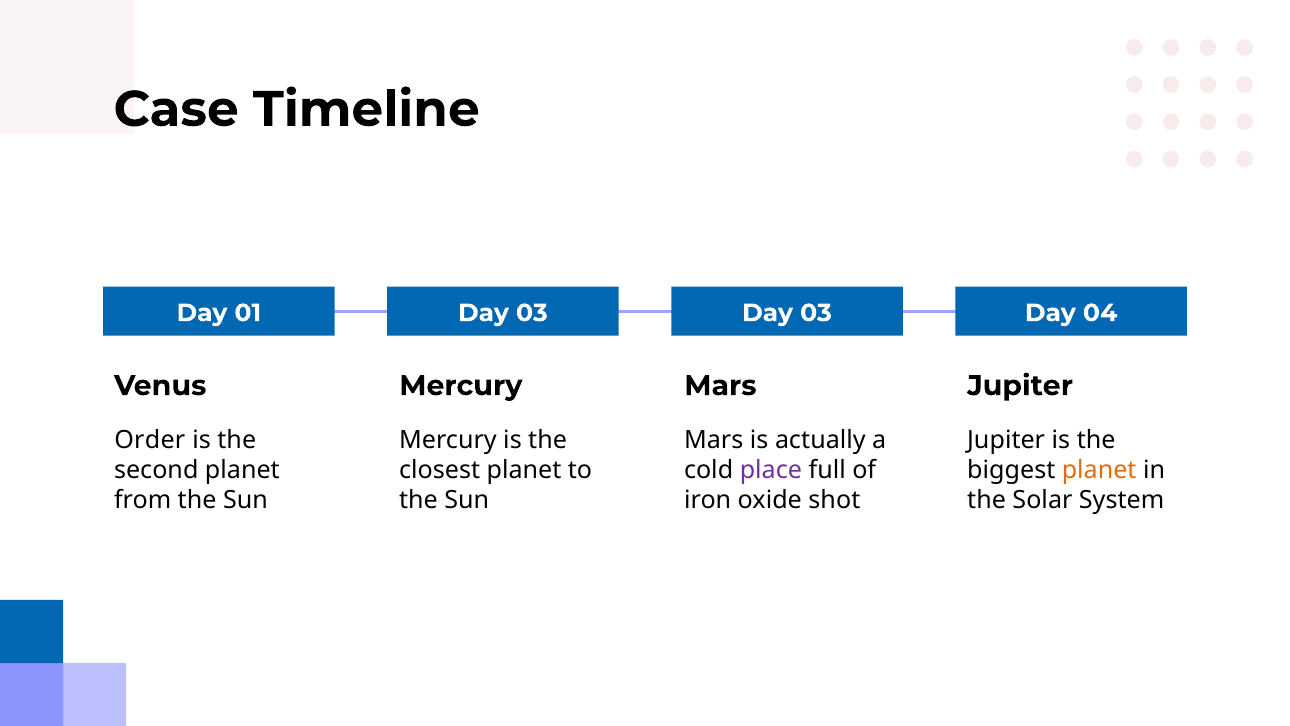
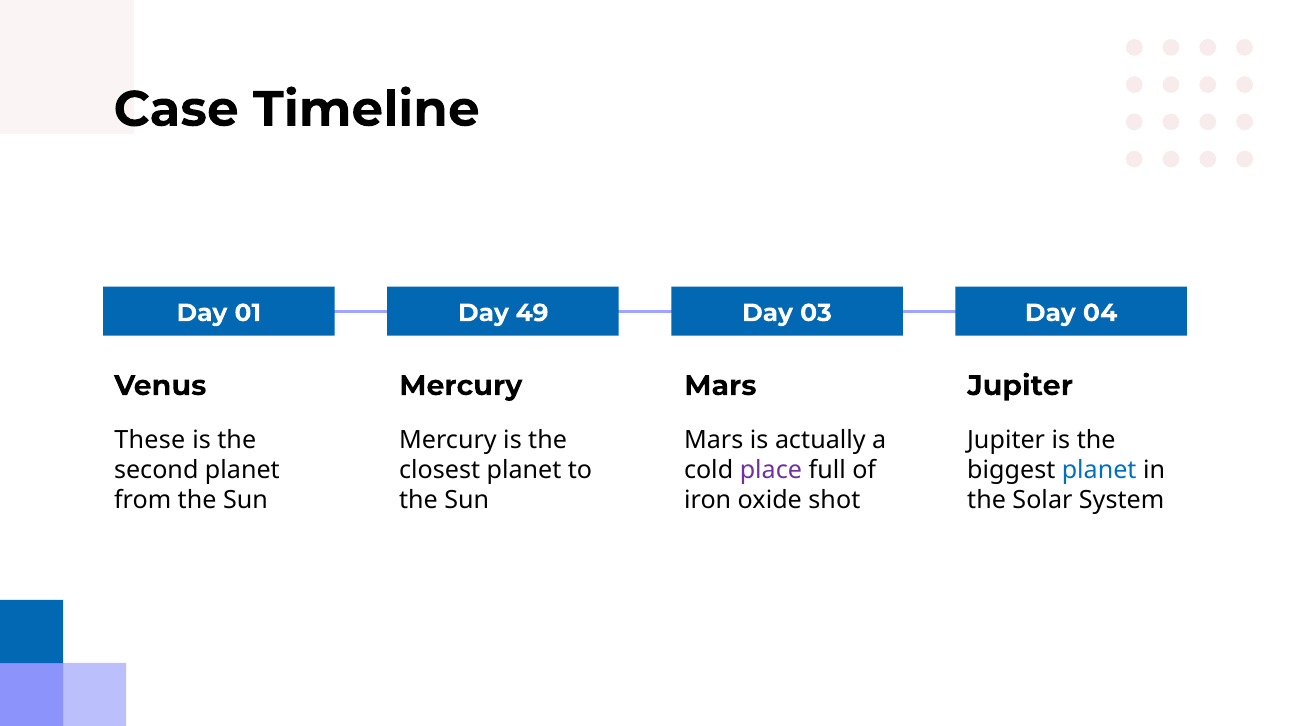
01 Day 03: 03 -> 49 (532, 313)
Order: Order -> These (150, 440)
planet colour: orange -> blue (1099, 470)
